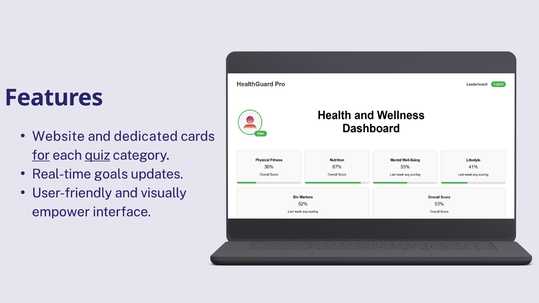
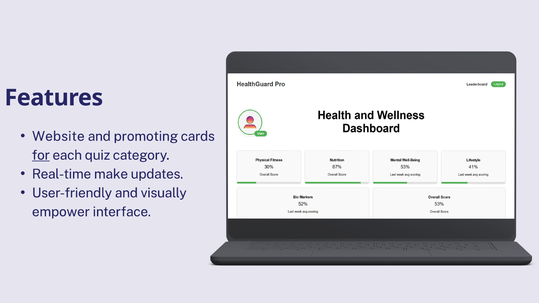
dedicated: dedicated -> promoting (146, 136)
quiz underline: present -> none (97, 155)
goals: goals -> make (111, 174)
